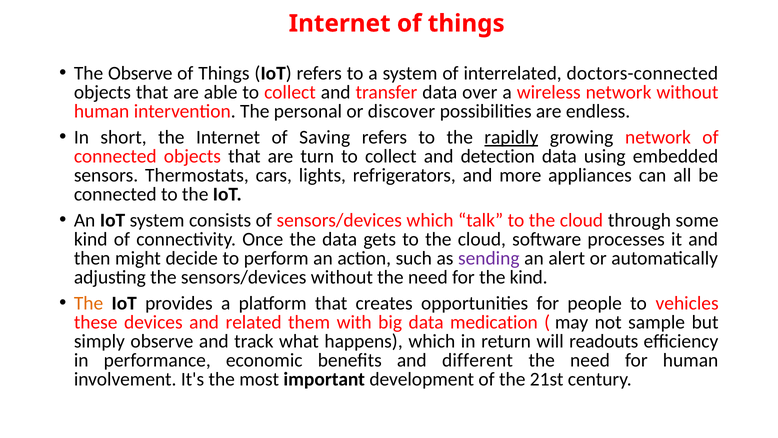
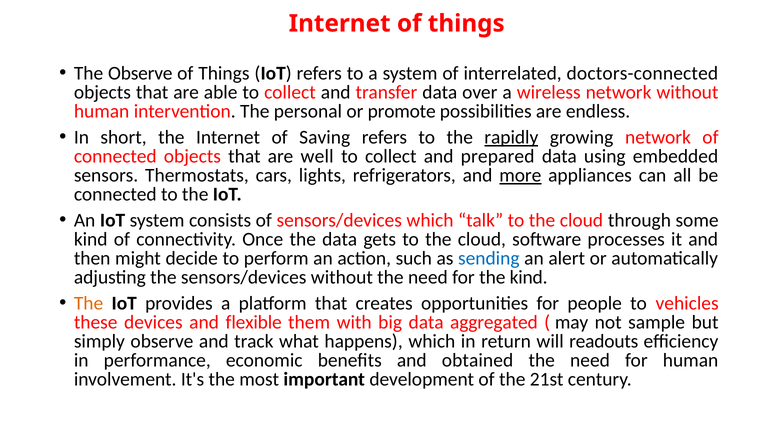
discover: discover -> promote (402, 111)
turn: turn -> well (317, 156)
detection: detection -> prepared (498, 156)
more underline: none -> present (520, 175)
sending colour: purple -> blue (489, 258)
related: related -> flexible (254, 322)
medication: medication -> aggregated (494, 322)
different: different -> obtained (478, 360)
